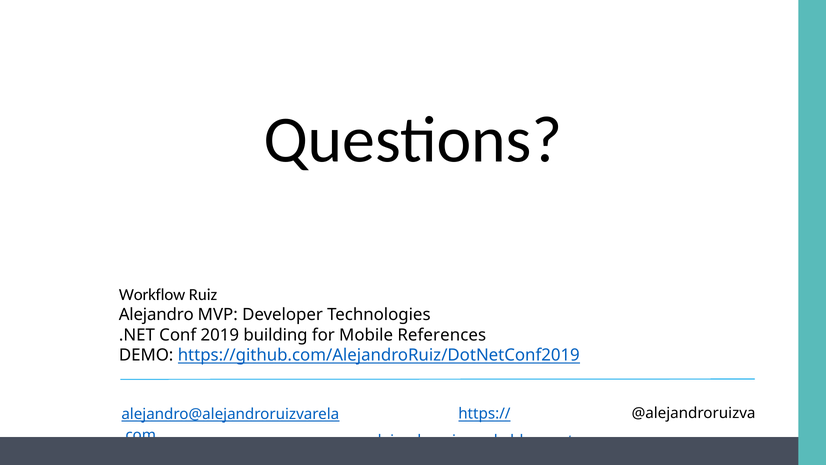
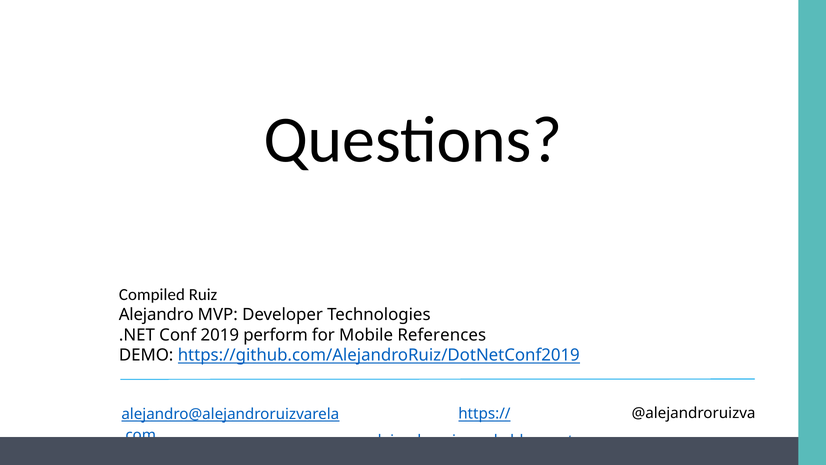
Workflow: Workflow -> Compiled (152, 294)
building: building -> perform (276, 335)
